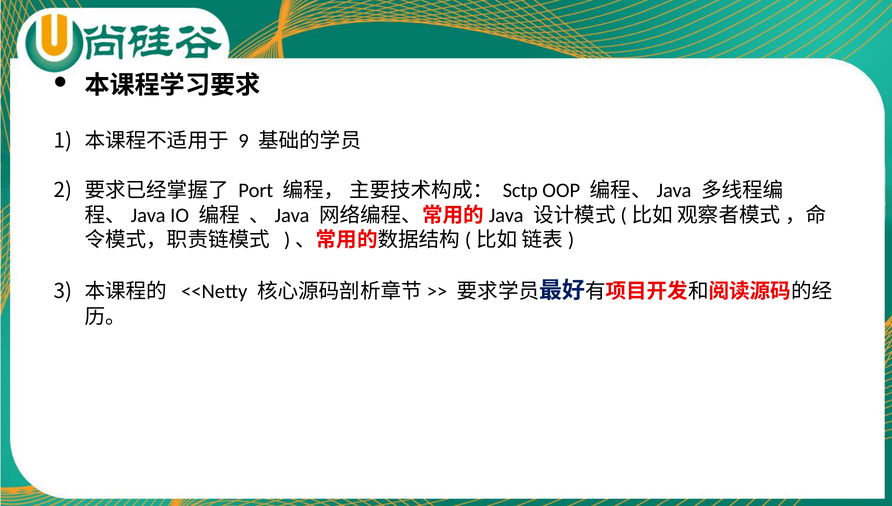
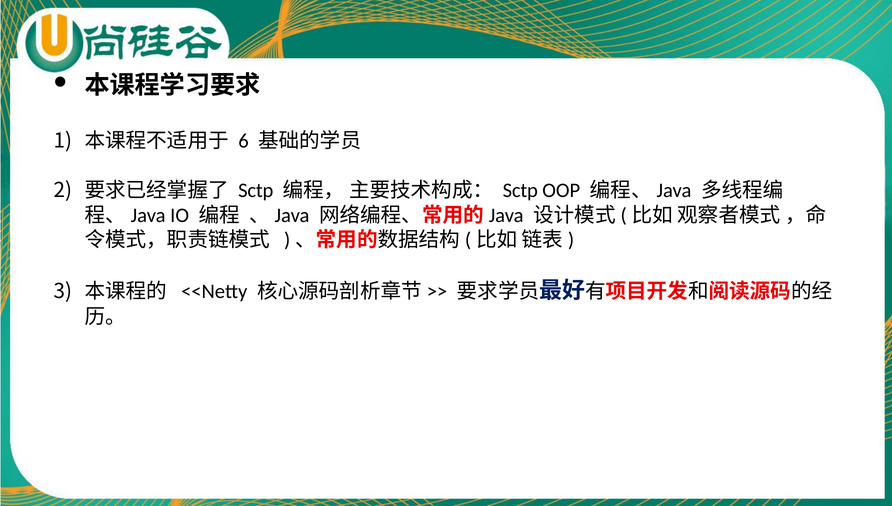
9: 9 -> 6 (243, 141)
Port: Port -> Sctp (256, 191)
